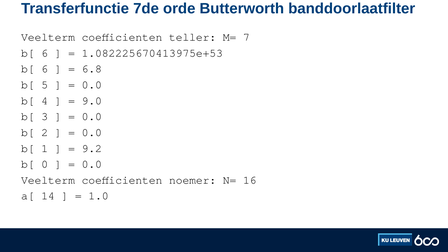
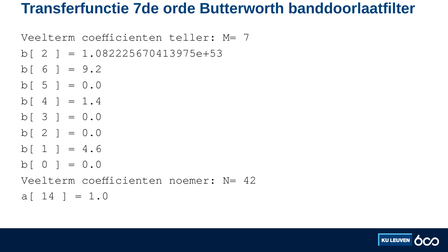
6: 6 -> 2 (45, 53)
6.8: 6.8 -> 9.2 (92, 69)
9.0: 9.0 -> 1.4 (92, 101)
9.2: 9.2 -> 4.6 (92, 148)
16: 16 -> 42 (250, 180)
